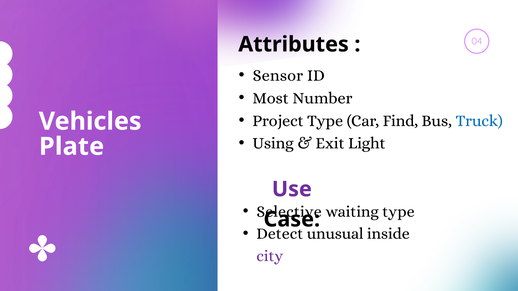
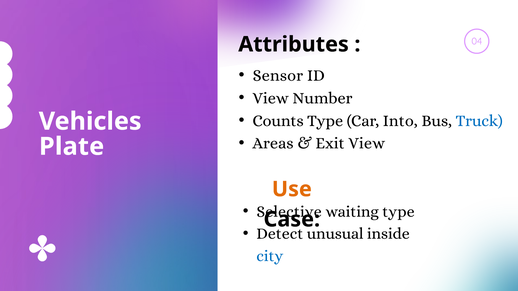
Most: Most -> View (271, 98)
Project: Project -> Counts (278, 121)
Find: Find -> Into (400, 121)
Using: Using -> Areas (273, 144)
Exit Light: Light -> View (367, 144)
Use colour: purple -> orange (292, 189)
city colour: purple -> blue (270, 256)
